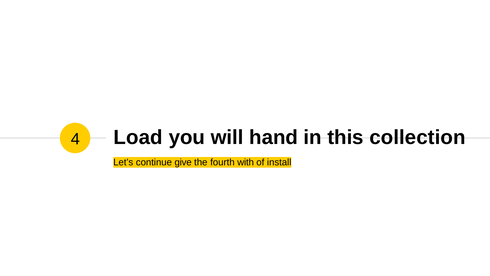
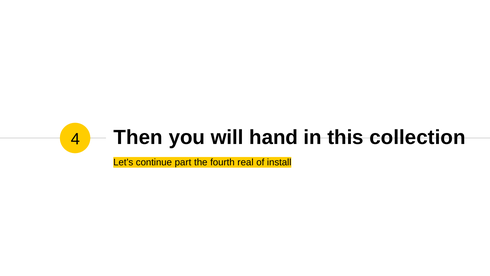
Load: Load -> Then (138, 137)
give: give -> part (183, 162)
with: with -> real (245, 162)
